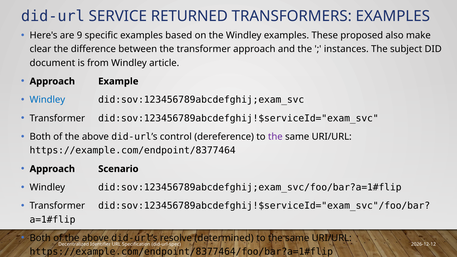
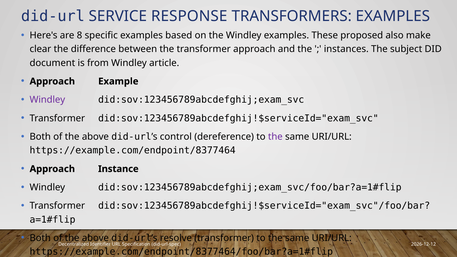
RETURNED: RETURNED -> RESPONSE (189, 16)
9: 9 -> 8 (80, 35)
Windley colour: blue -> purple (47, 100)
Scenario: Scenario -> Instance (118, 169)
resolve determined: determined -> transformer (224, 238)
